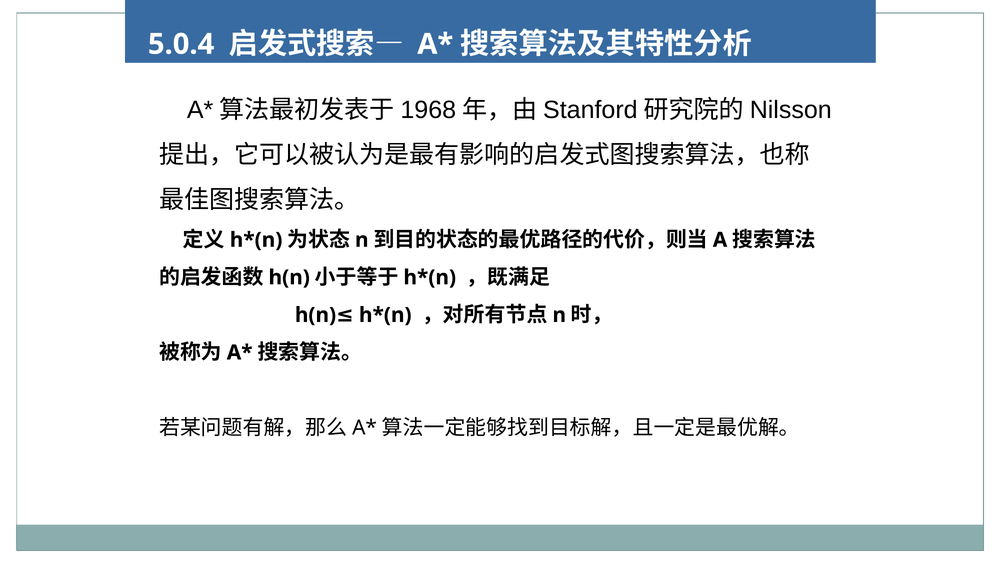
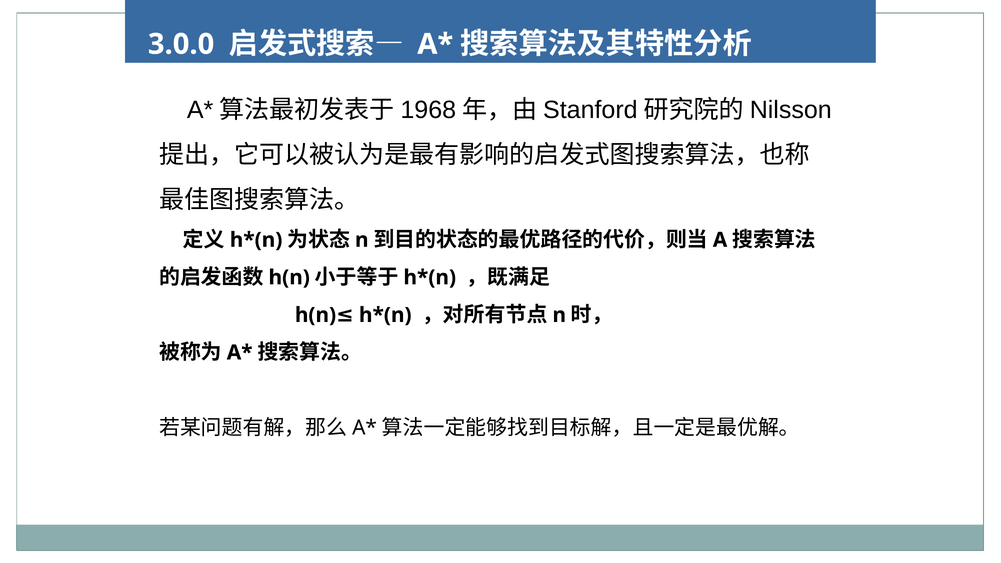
5.0.4: 5.0.4 -> 3.0.0 (181, 44)
